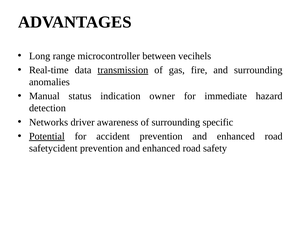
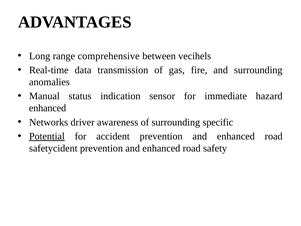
microcontroller: microcontroller -> comprehensive (109, 56)
transmission underline: present -> none (123, 70)
owner: owner -> sensor (162, 96)
detection: detection -> enhanced (48, 108)
